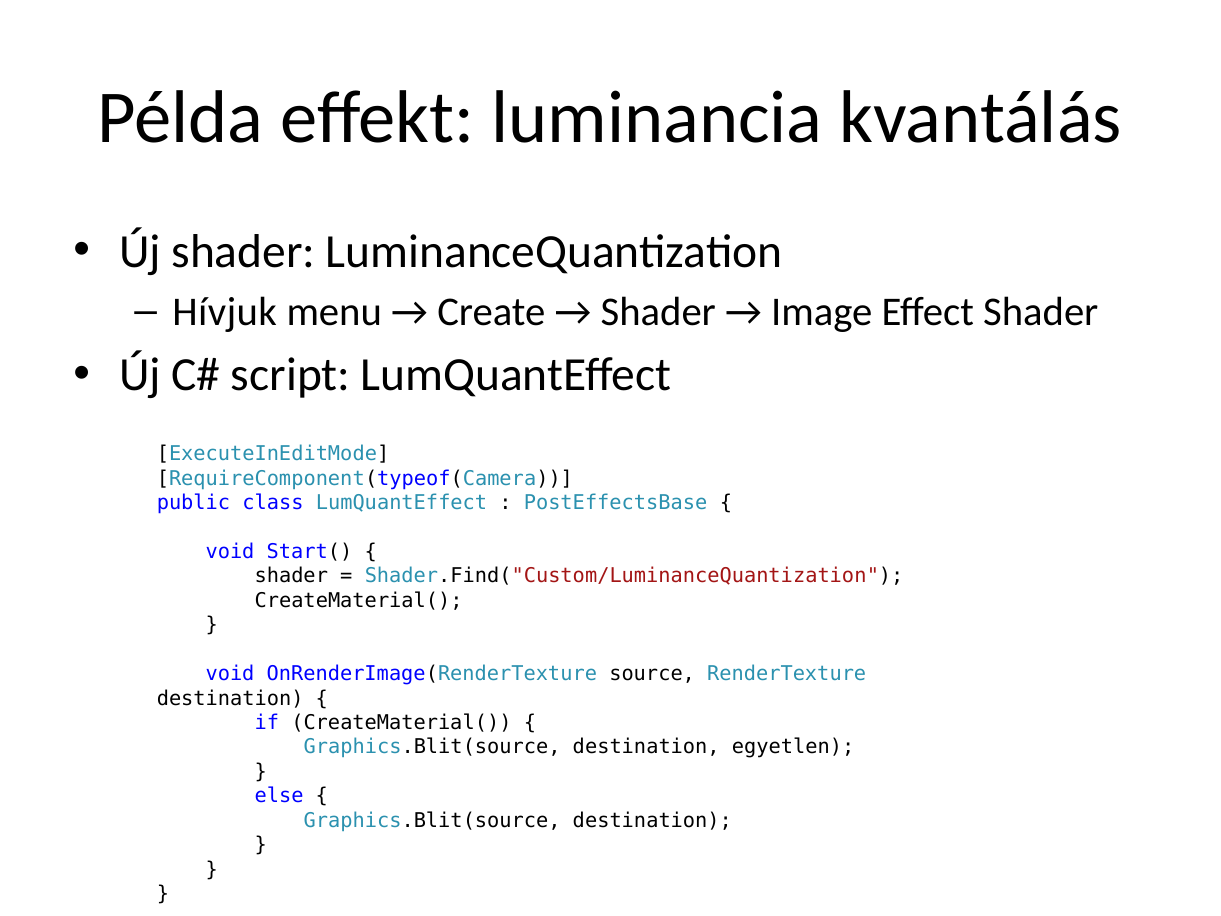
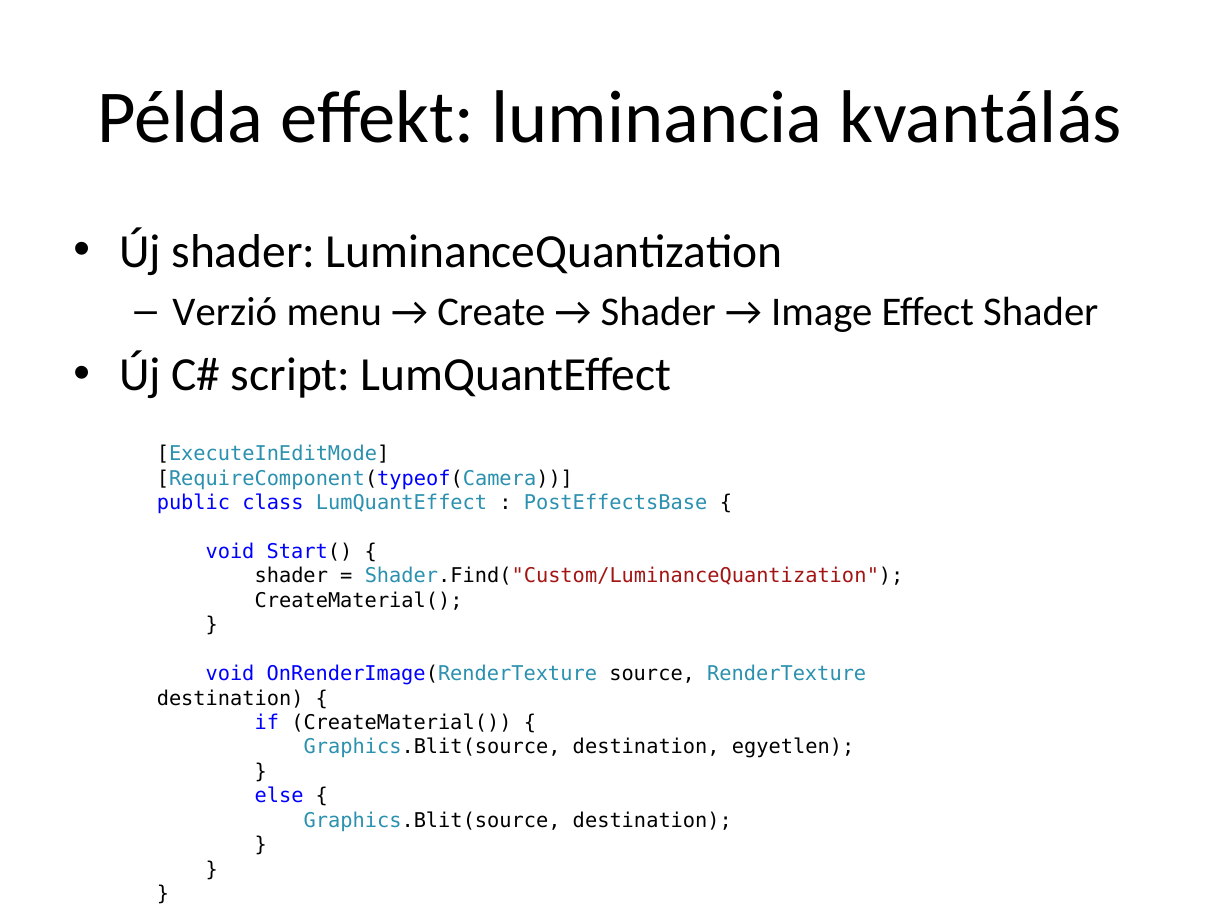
Hívjuk: Hívjuk -> Verzió (225, 312)
